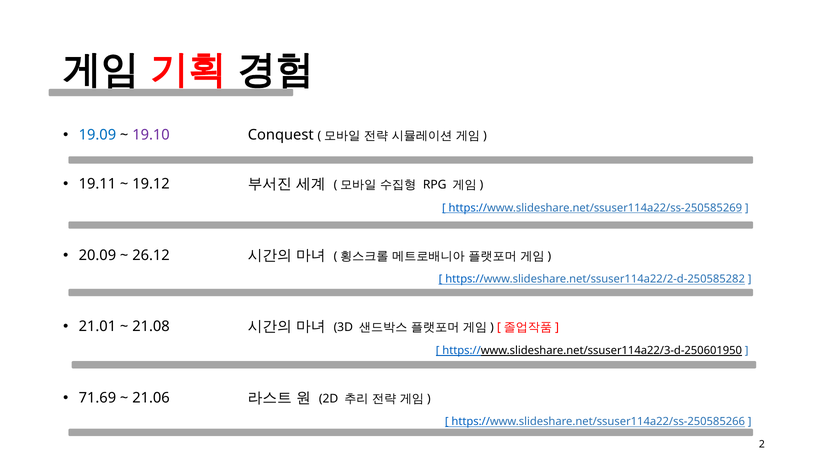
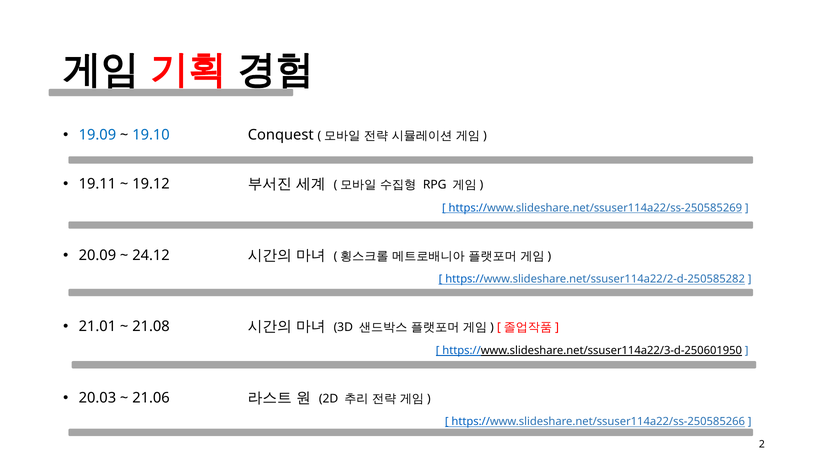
19.10 colour: purple -> blue (151, 135)
26.12: 26.12 -> 24.12 (151, 255)
71.69: 71.69 -> 20.03 (97, 398)
